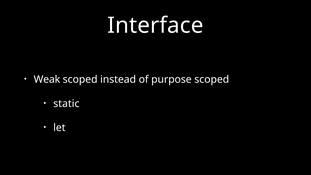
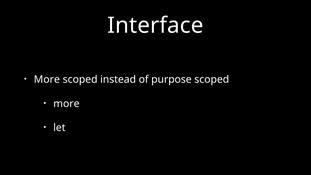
Weak: Weak -> More (47, 79)
static: static -> more (66, 104)
